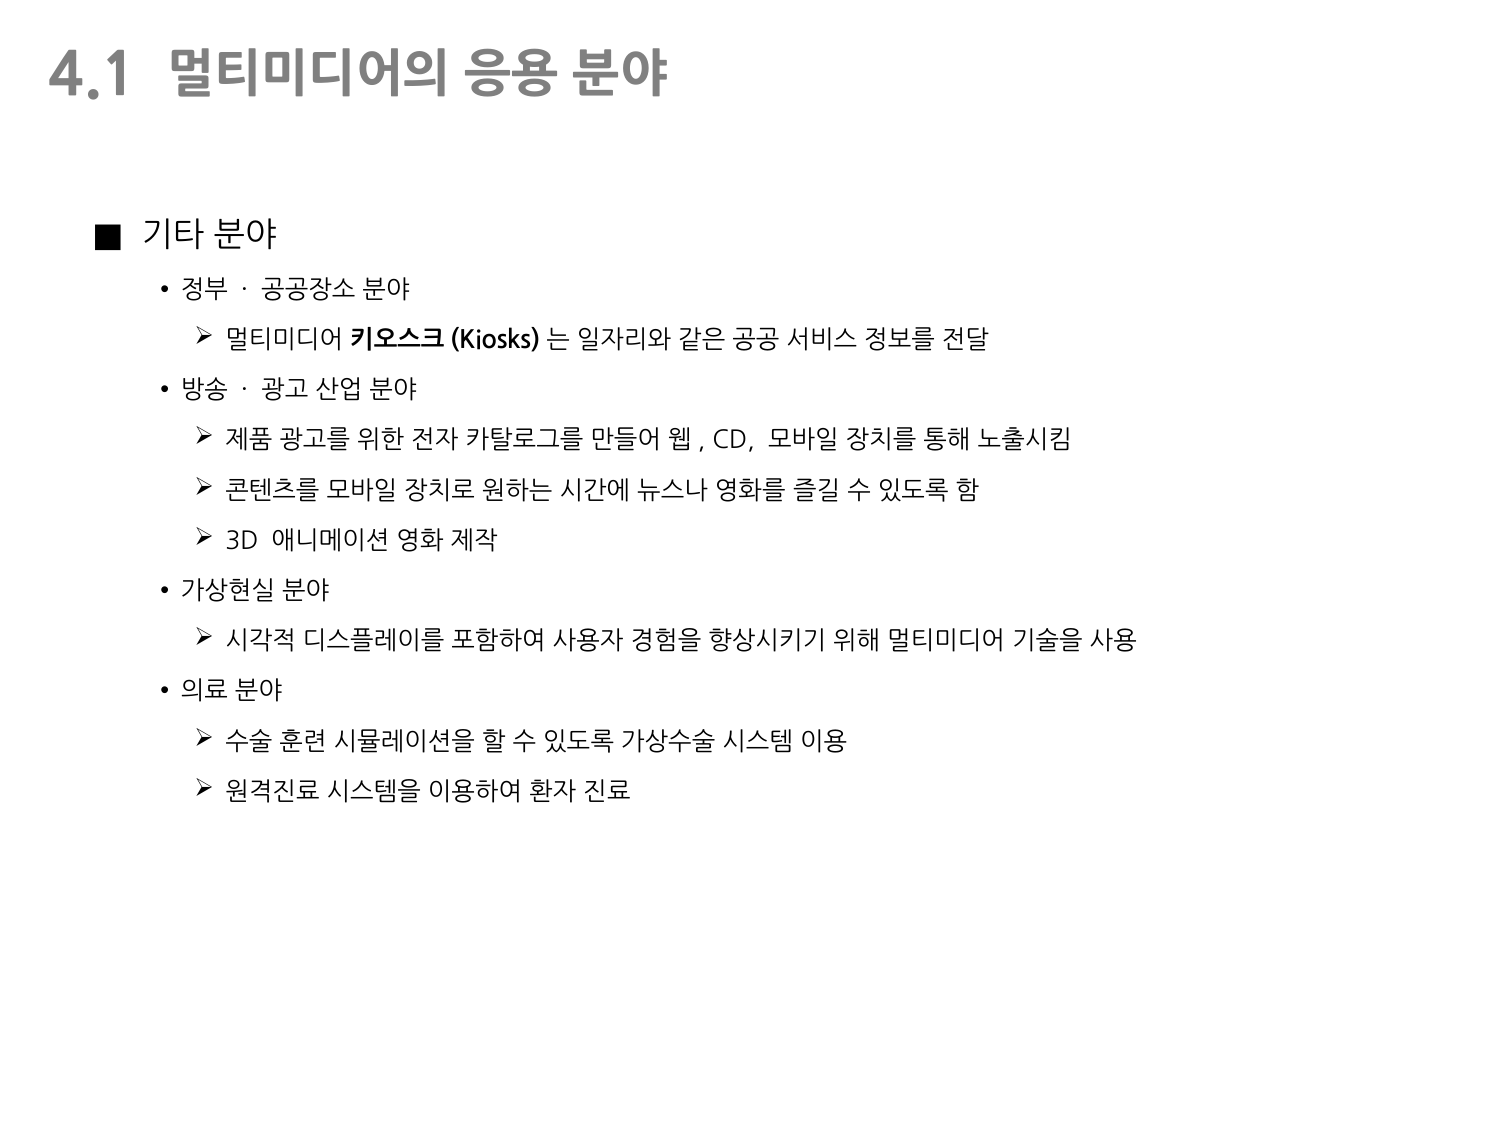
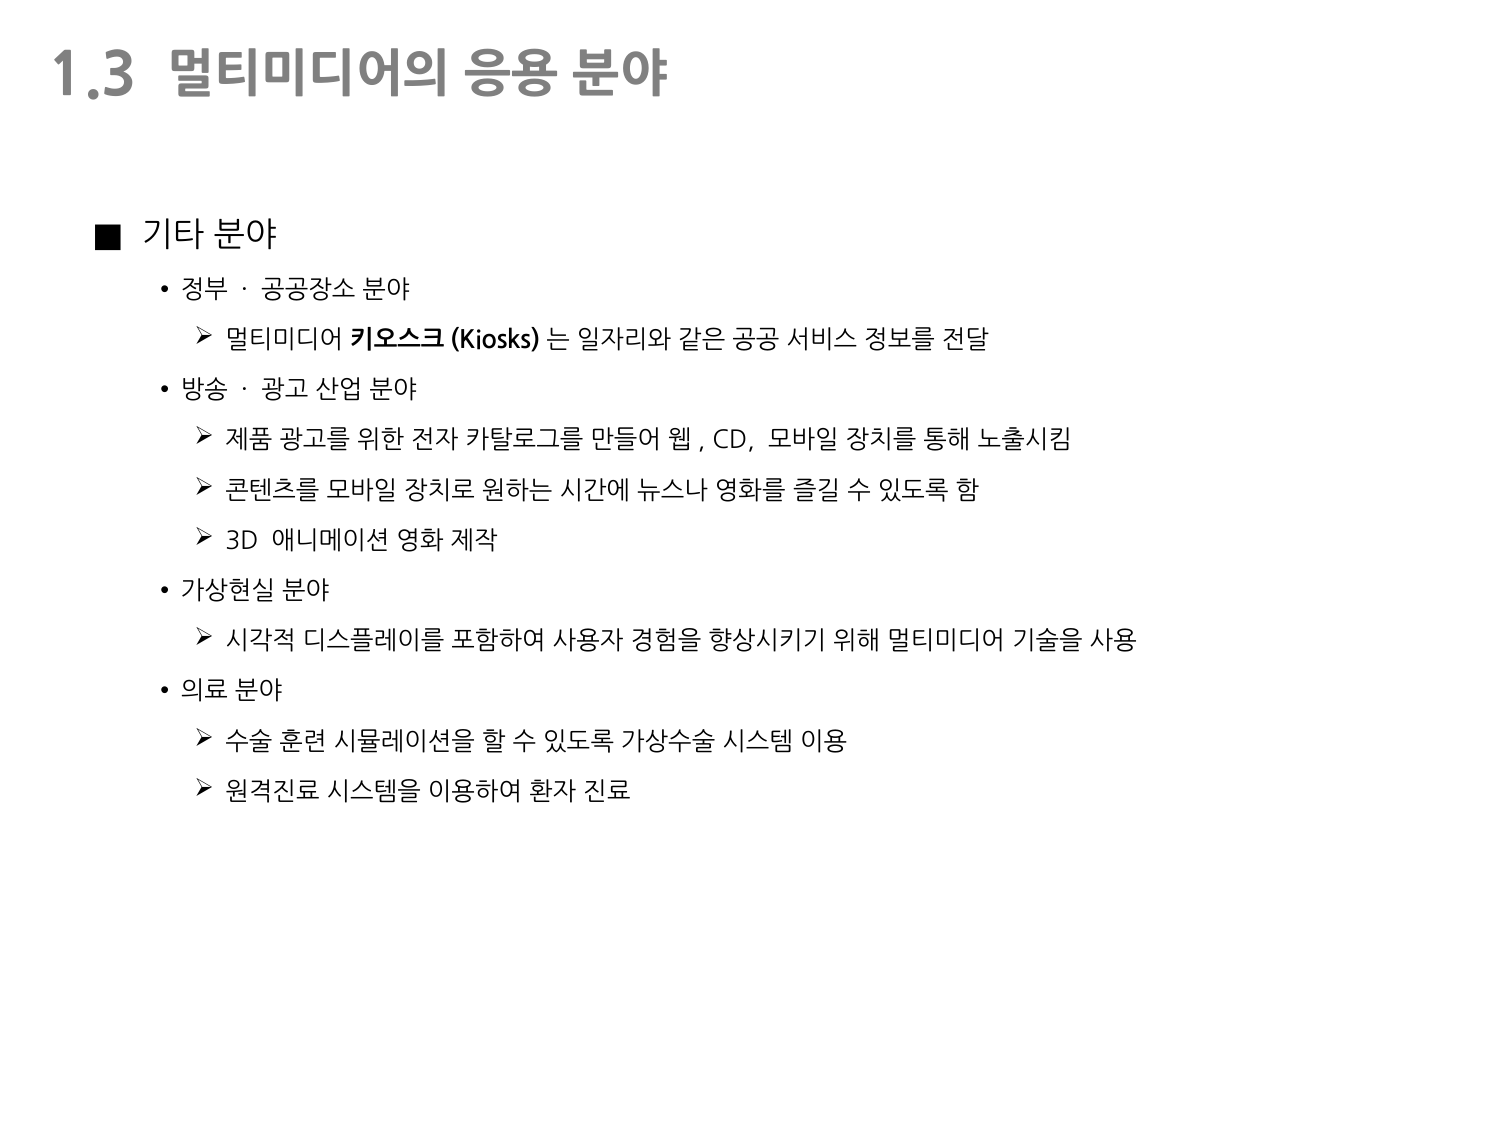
4.1: 4.1 -> 1.3 (93, 76)
